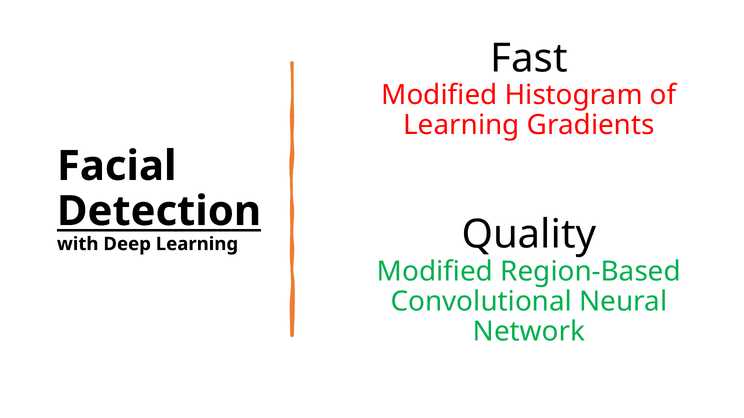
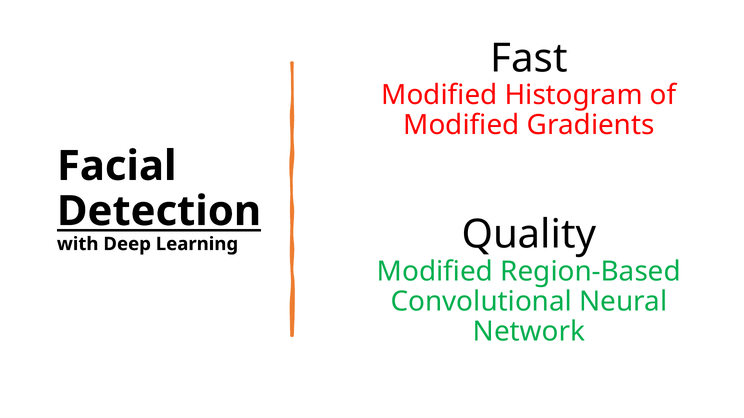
Learning: Learning -> Modified (461, 125)
